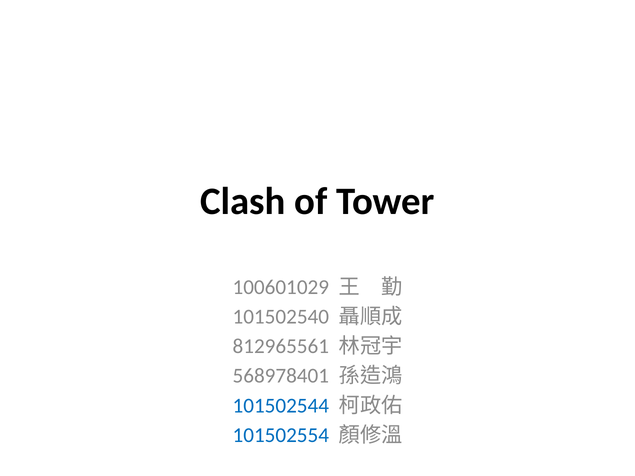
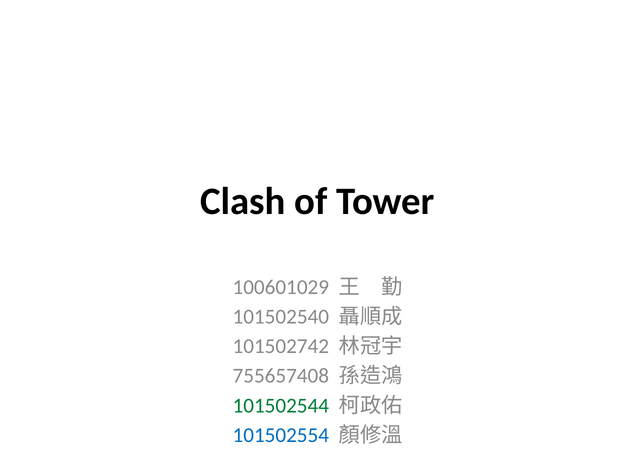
812965561: 812965561 -> 101502742 (281, 346)
568978401: 568978401 -> 755657408 (281, 376)
101502544 colour: blue -> green (281, 406)
